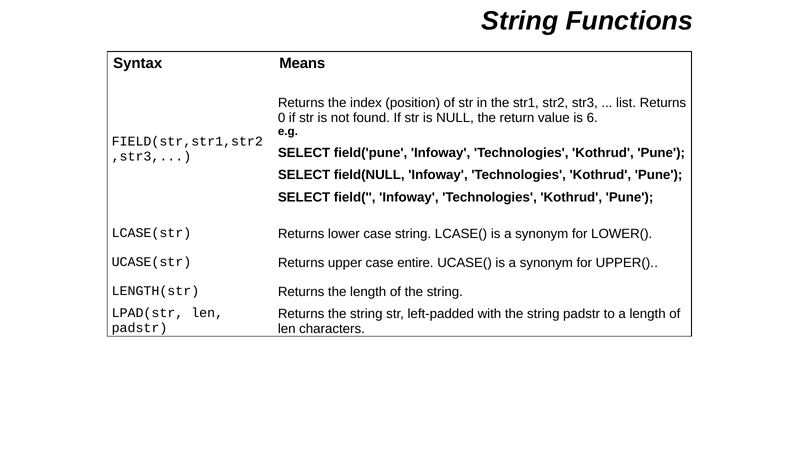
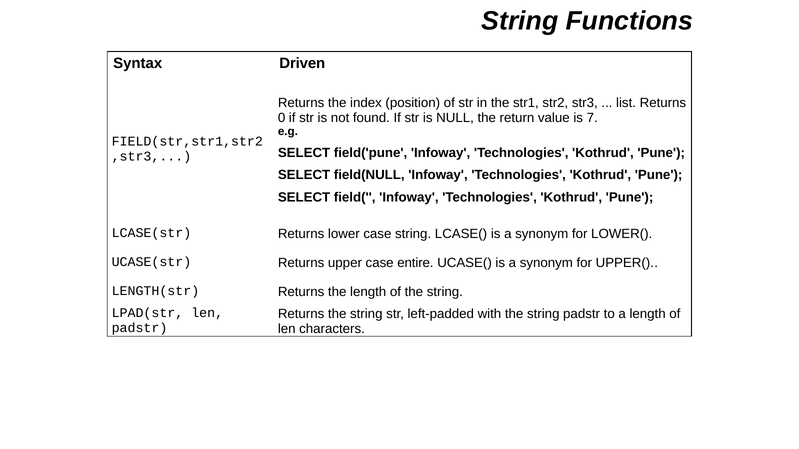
Means: Means -> Driven (302, 63)
6: 6 -> 7 (592, 118)
